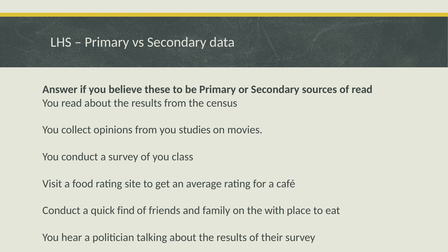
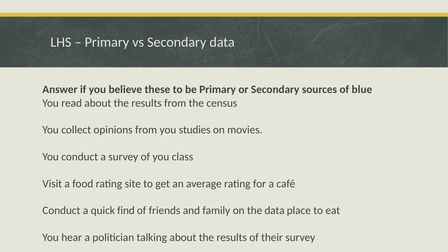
of read: read -> blue (362, 90)
the with: with -> data (275, 211)
